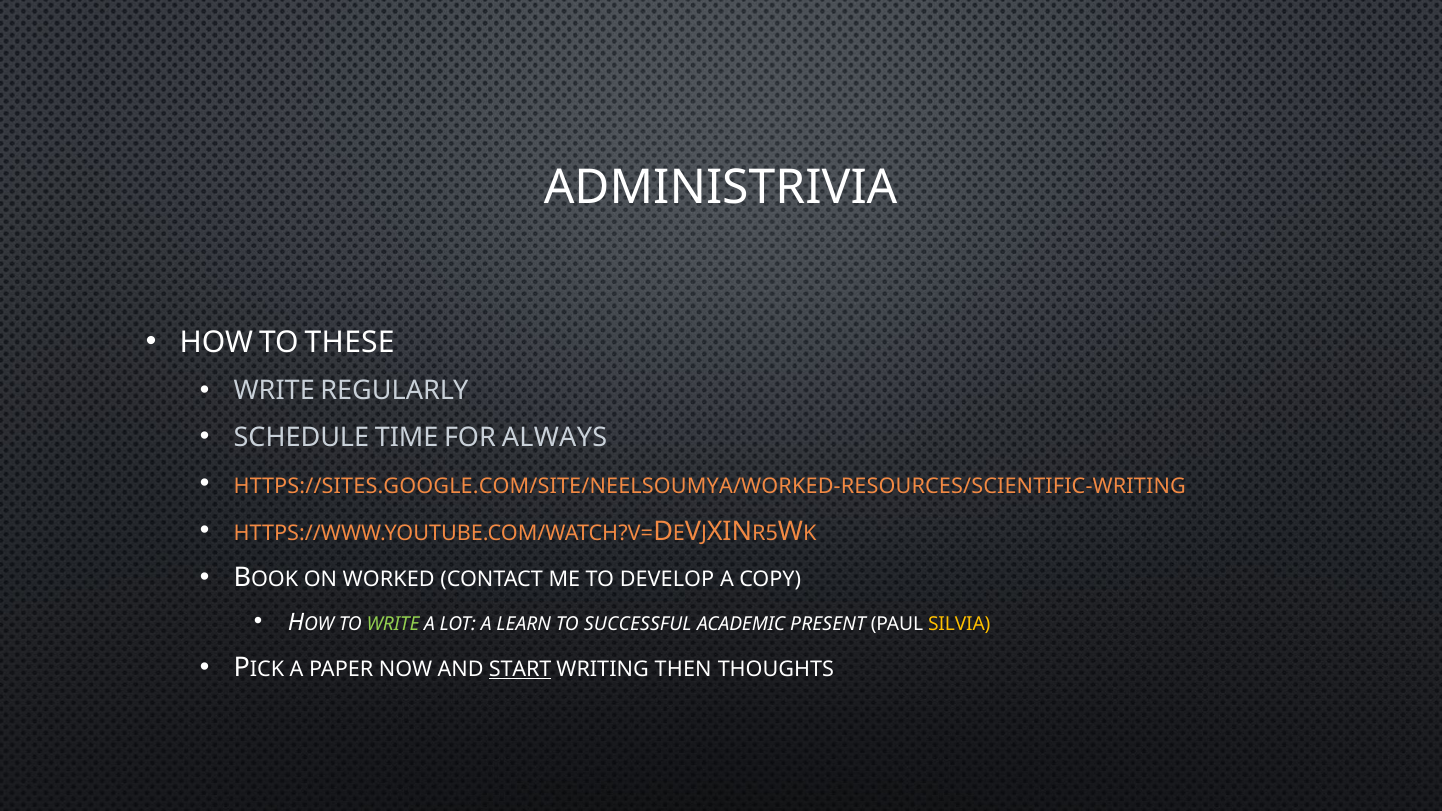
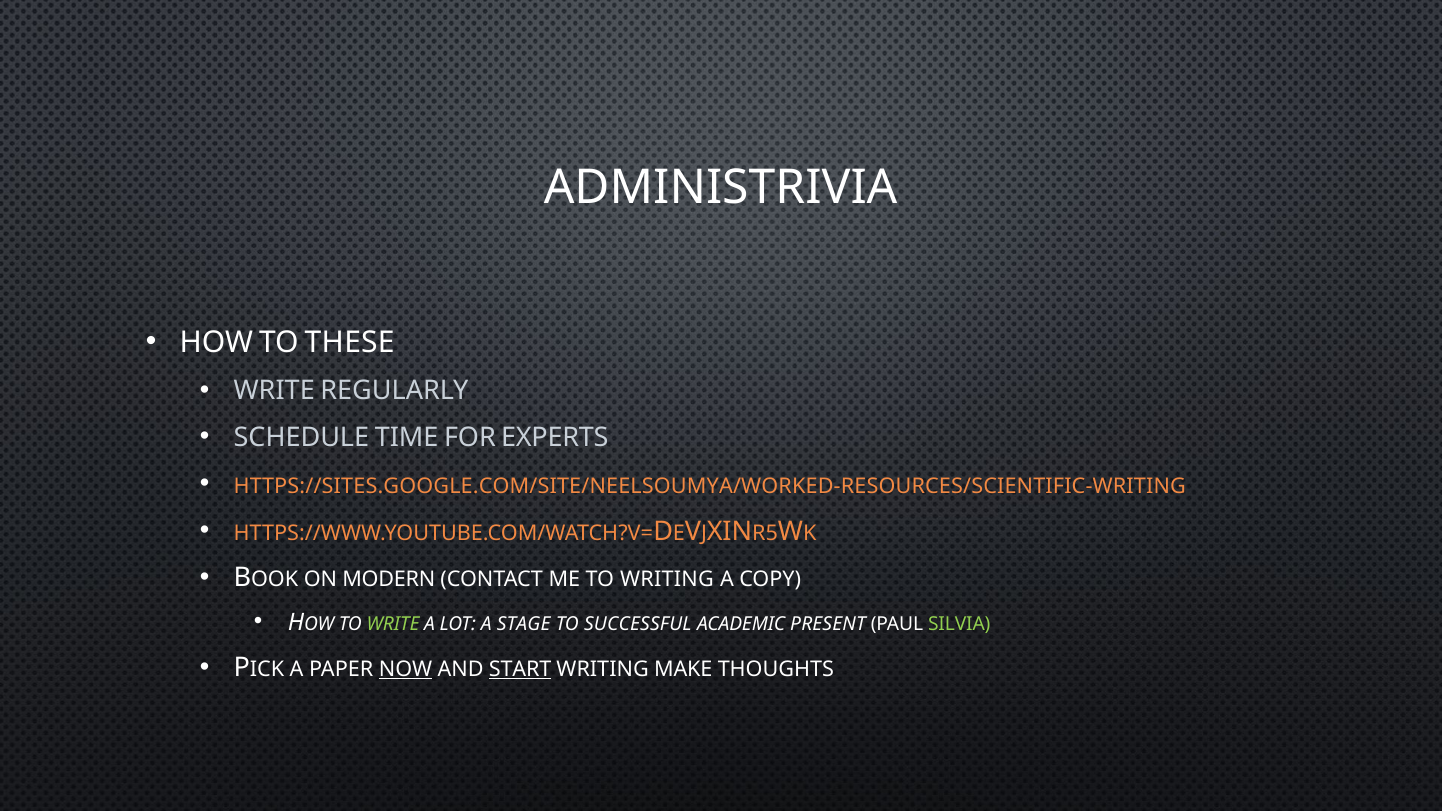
ALWAYS: ALWAYS -> EXPERTS (555, 438)
WORKED: WORKED -> MODERN (389, 580)
TO DEVELOP: DEVELOP -> WRITING (667, 580)
LEARN: LEARN -> STAGE (524, 624)
SILVIA colour: yellow -> light green (959, 624)
NOW underline: none -> present (406, 669)
THEN: THEN -> MAKE (683, 669)
